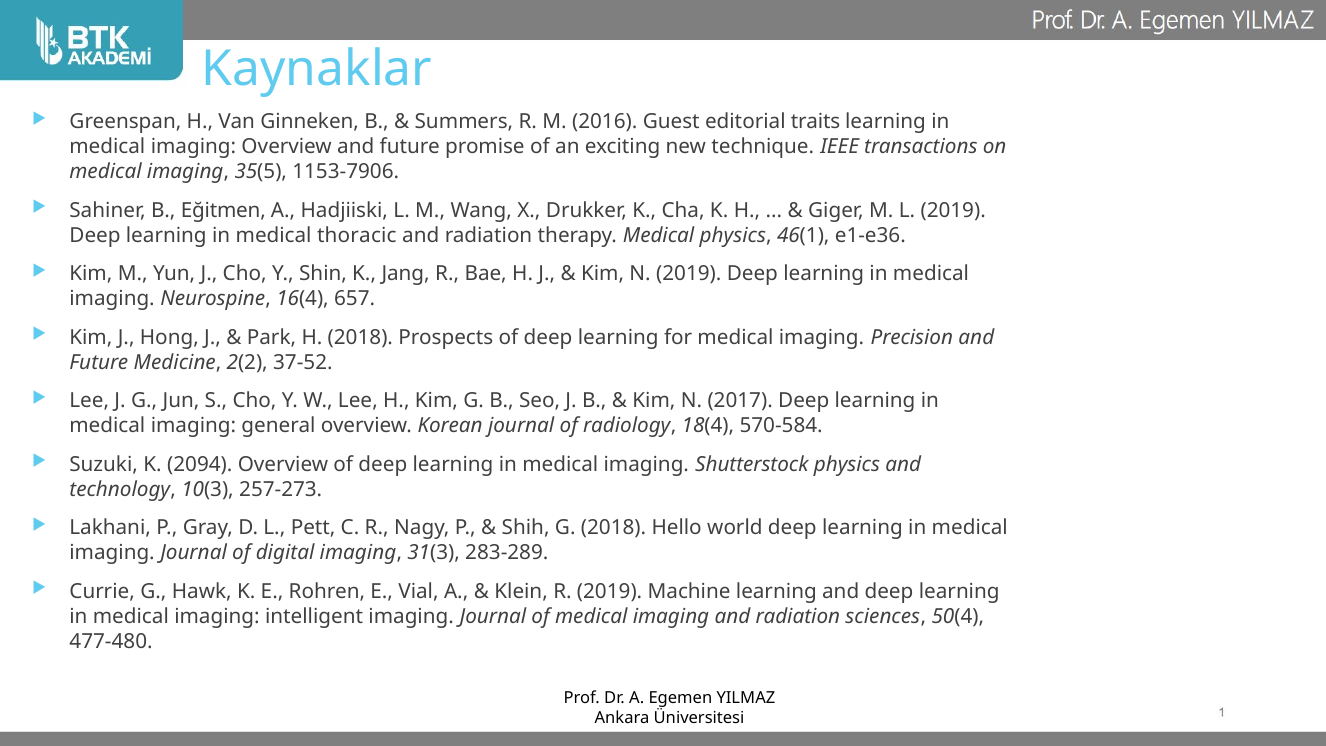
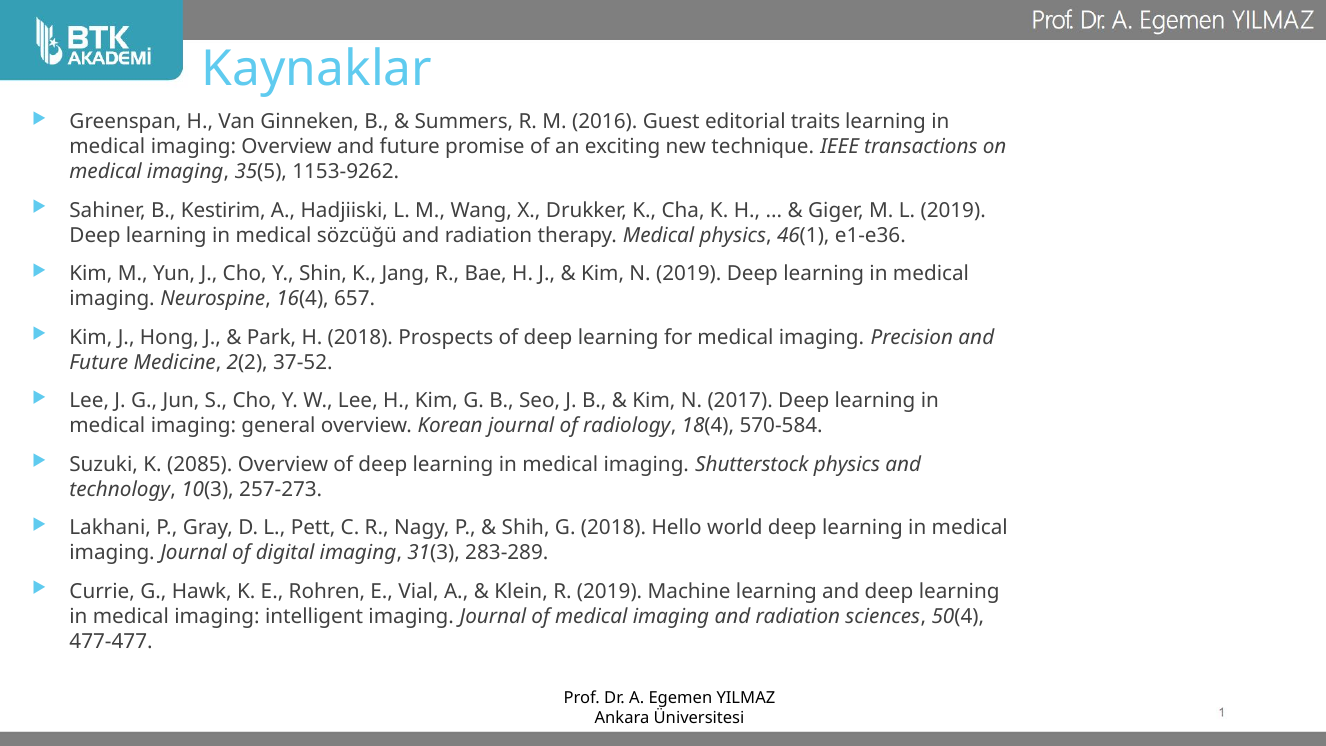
1153-7906: 1153-7906 -> 1153-9262 (346, 172)
Eğitmen: Eğitmen -> Kestirim (223, 210)
thoracic: thoracic -> sözcüğü (357, 235)
2094: 2094 -> 2085 (200, 464)
477-480: 477-480 -> 477-477 (111, 641)
